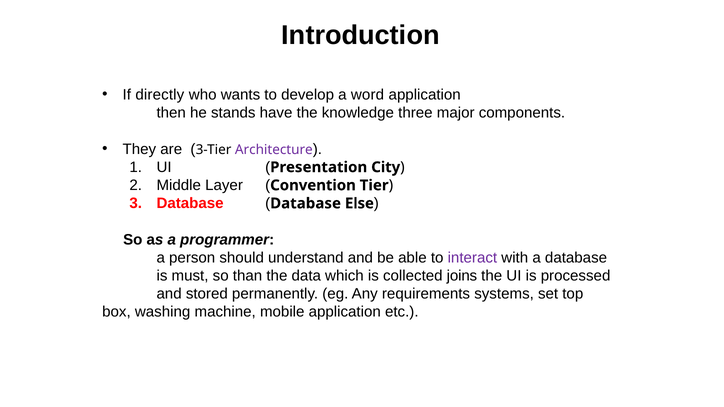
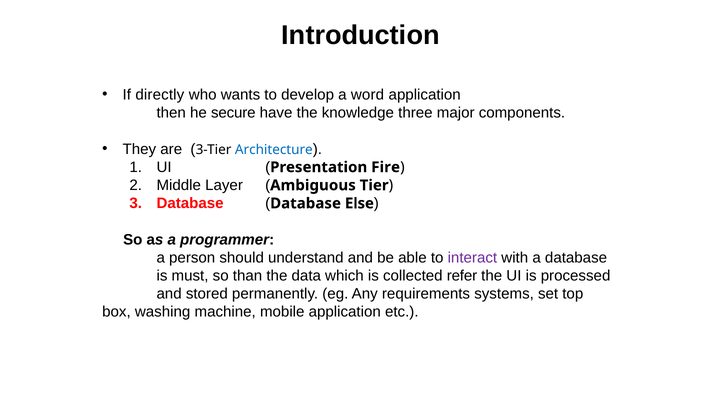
stands: stands -> secure (233, 113)
Architecture colour: purple -> blue (274, 150)
City: City -> Fire (386, 167)
Convention: Convention -> Ambiguous (313, 185)
joins: joins -> refer (462, 276)
